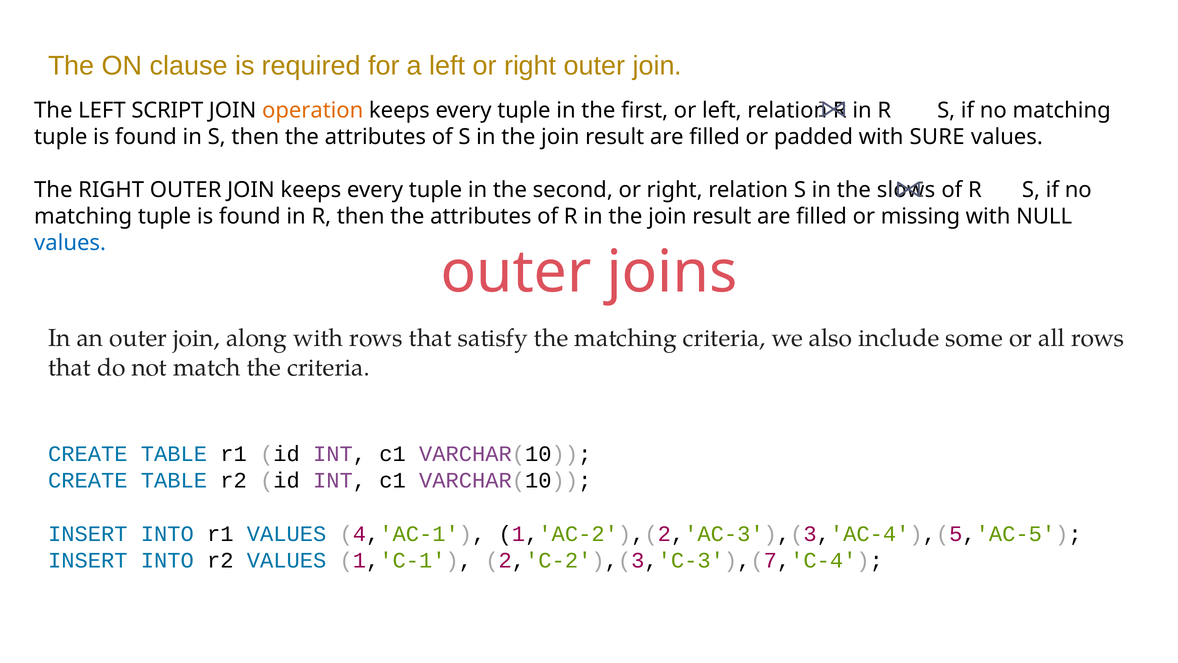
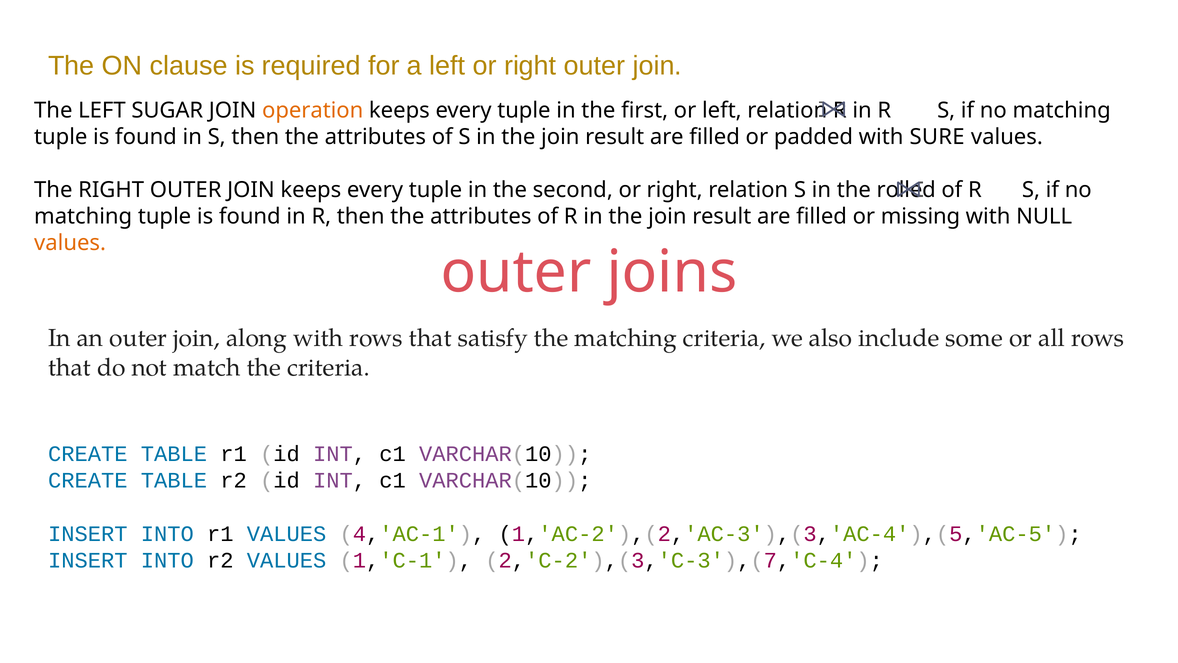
SCRIPT: SCRIPT -> SUGAR (167, 110)
slows: slows -> rolled (906, 190)
values colour: blue -> orange (70, 243)
